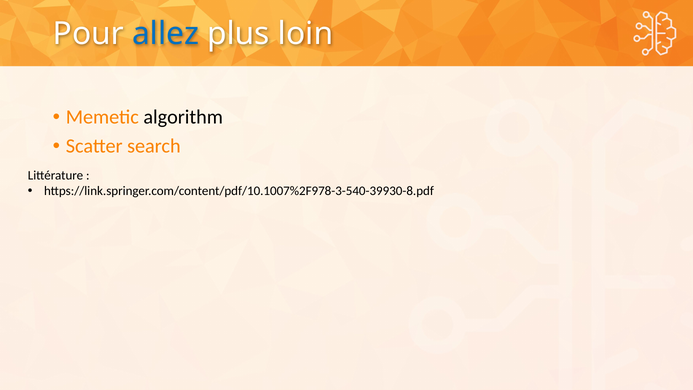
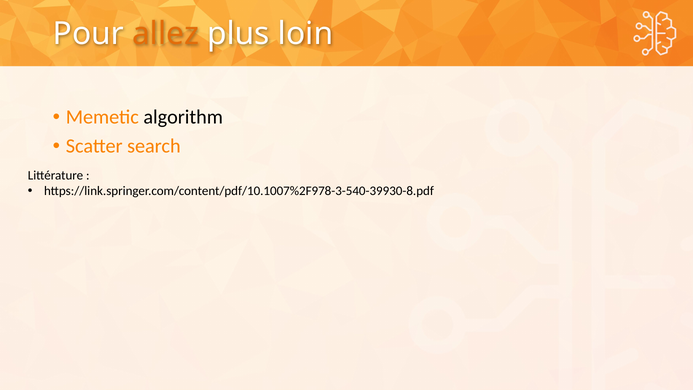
allez colour: blue -> orange (166, 34)
